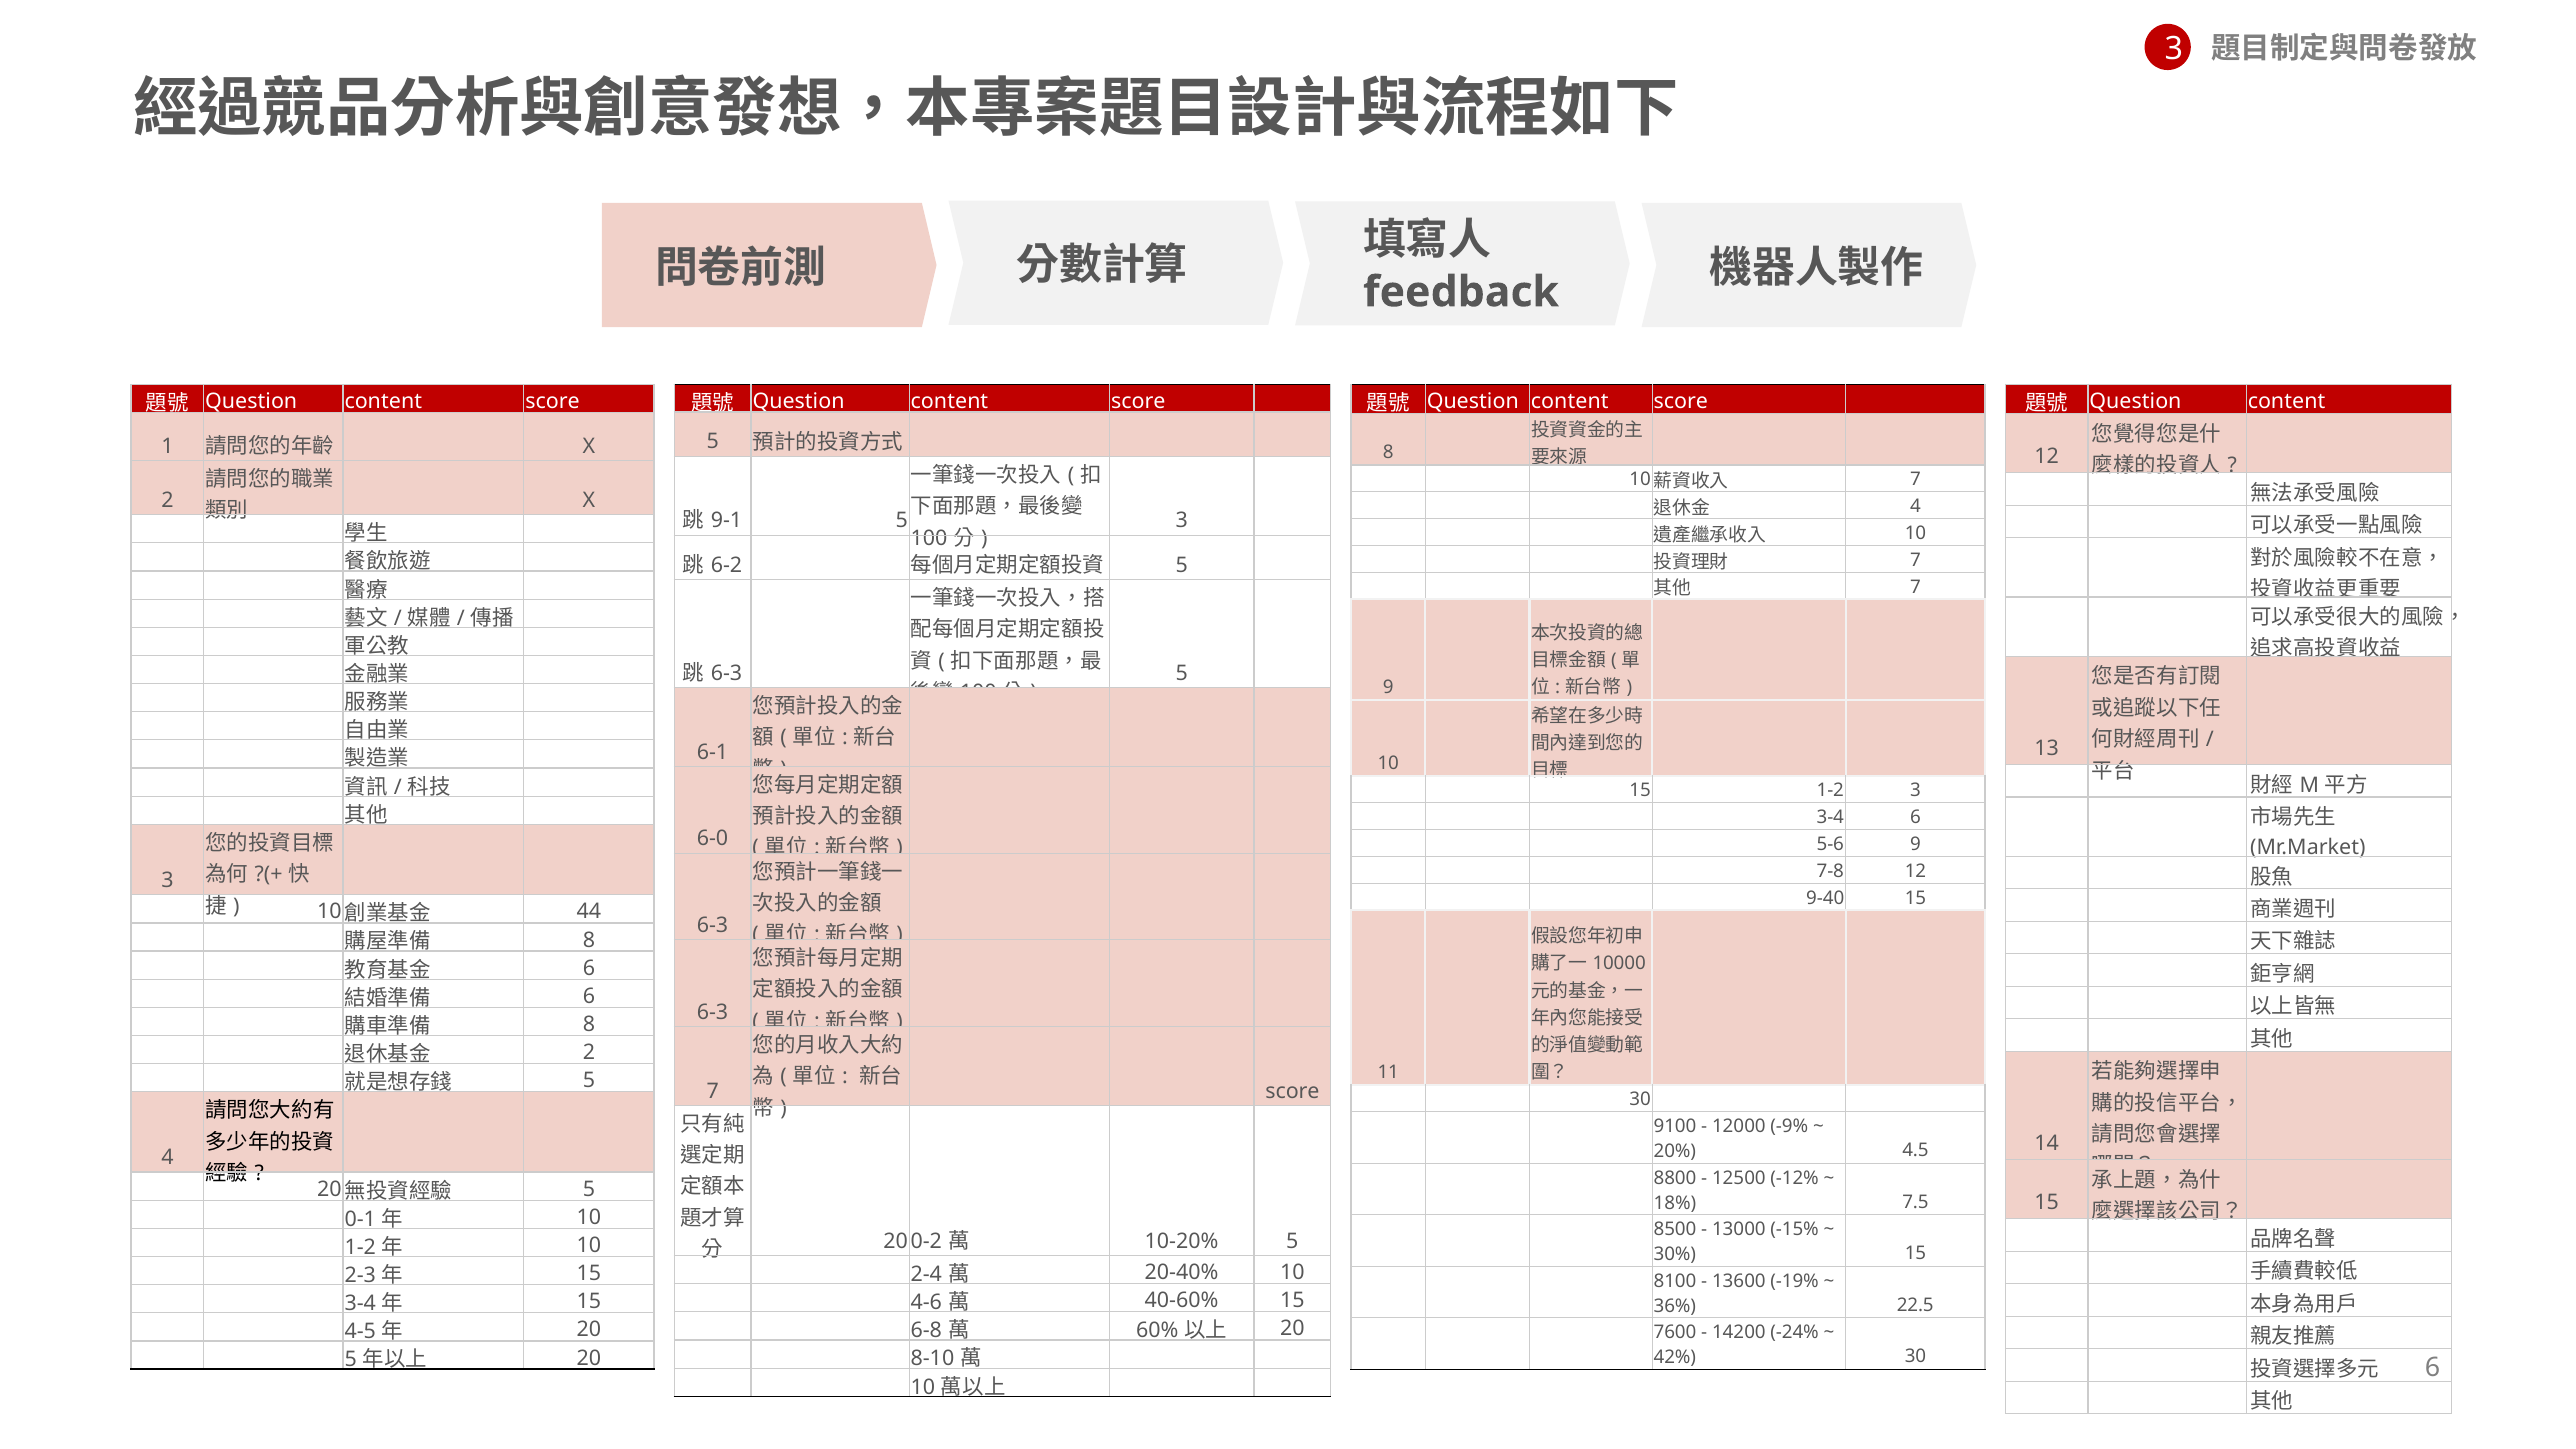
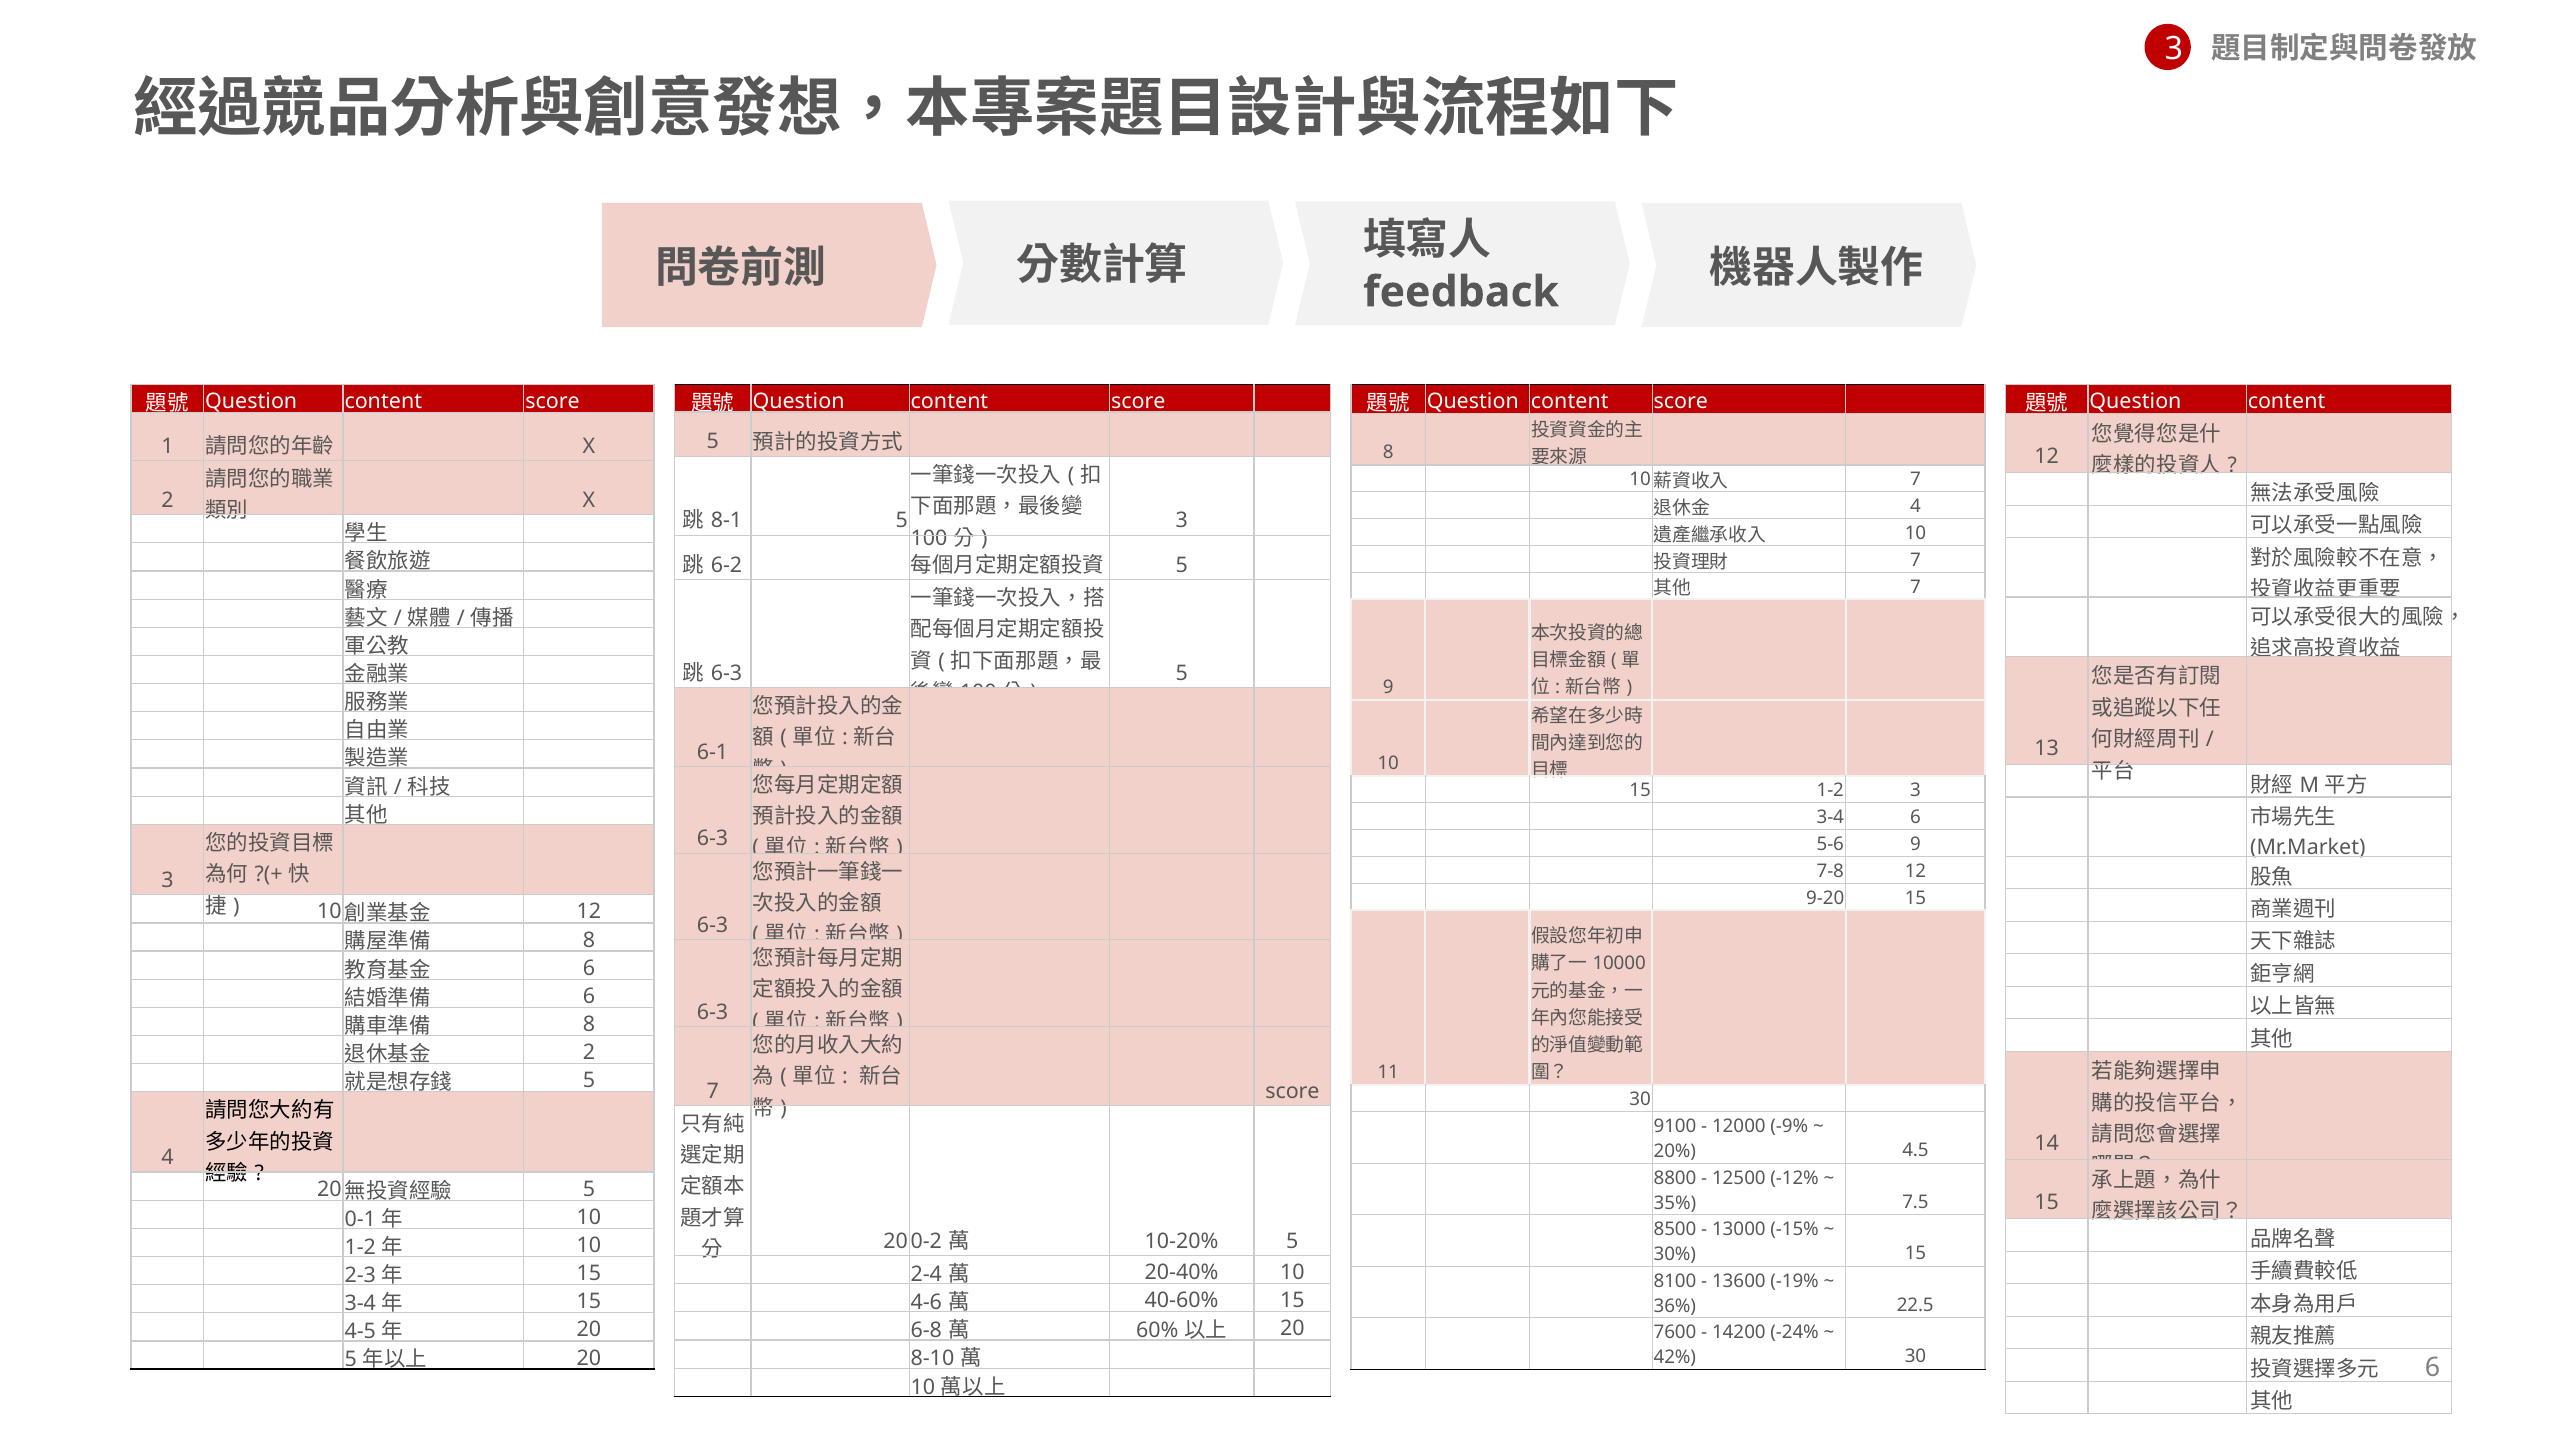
9-1: 9-1 -> 8-1 (726, 521)
6-0: 6-0 -> 6-3 (713, 839)
9-40: 9-40 -> 9-20 (1825, 898)
44: 44 -> 12 (589, 912)
18%: 18% -> 35% (1675, 1203)
